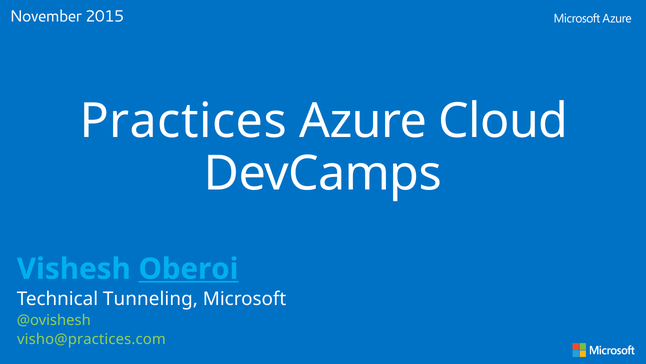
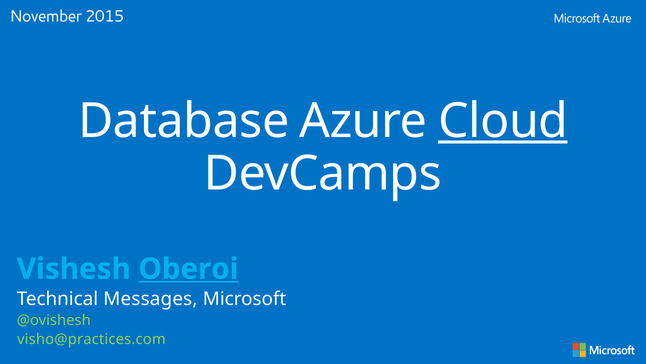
Practices: Practices -> Database (184, 121)
Cloud underline: none -> present (503, 121)
Tunneling: Tunneling -> Messages (150, 299)
